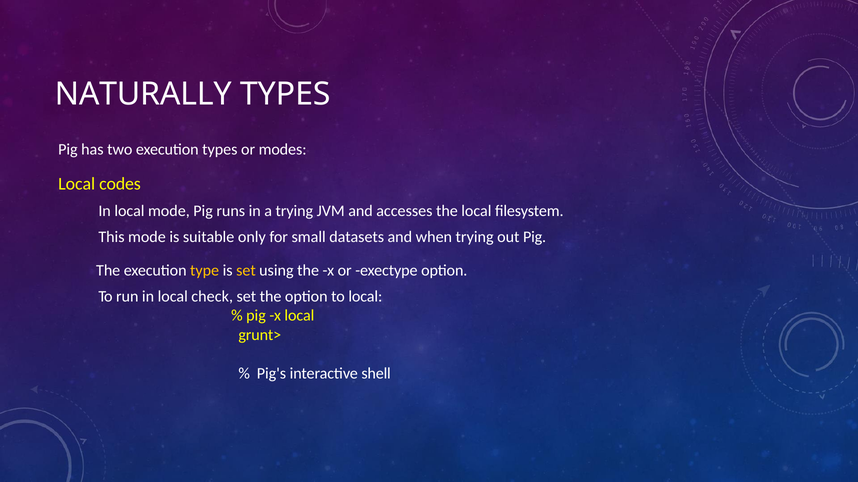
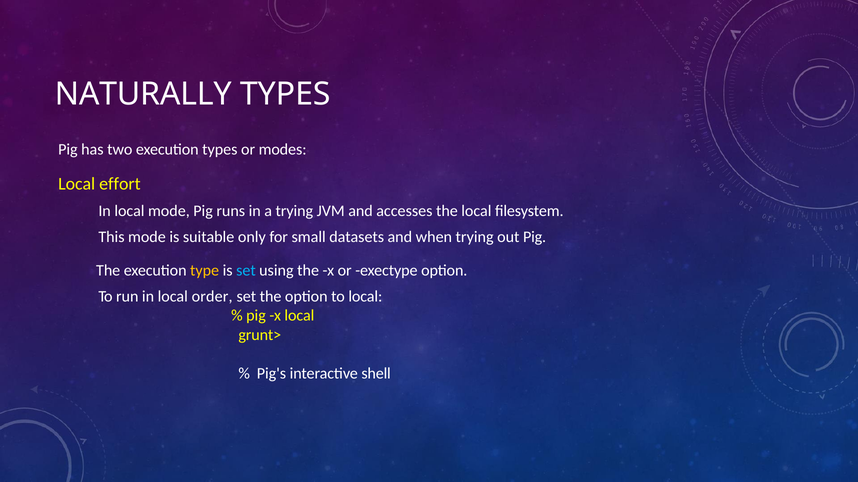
codes: codes -> effort (120, 184)
set colour: yellow -> light blue (246, 271)
check: check -> order (212, 297)
